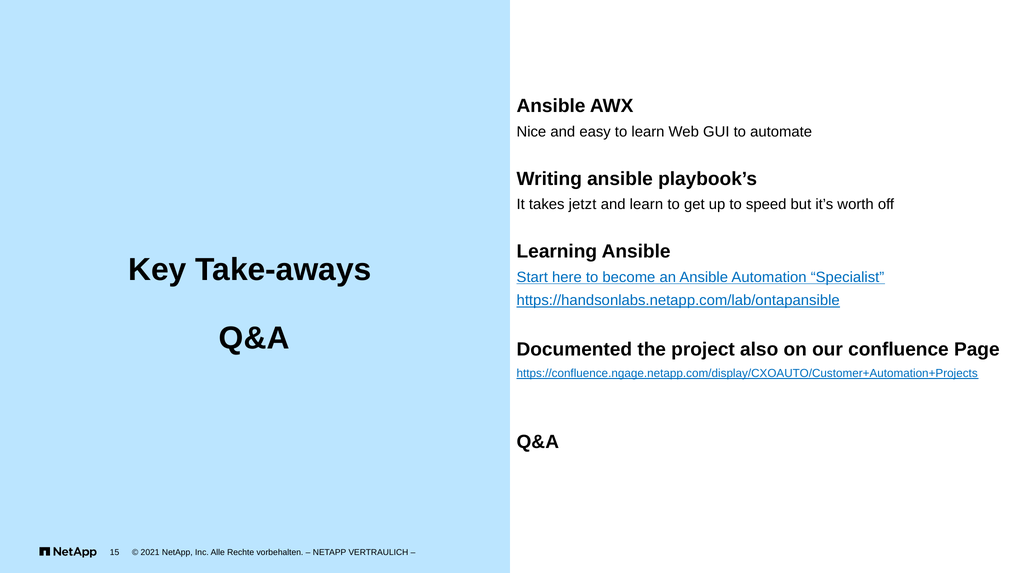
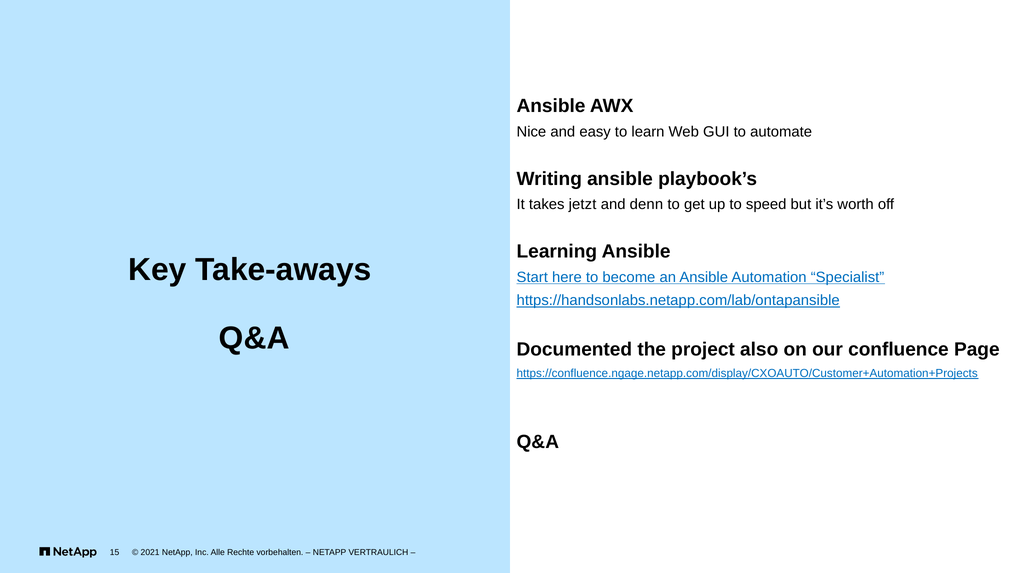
and learn: learn -> denn (646, 204)
